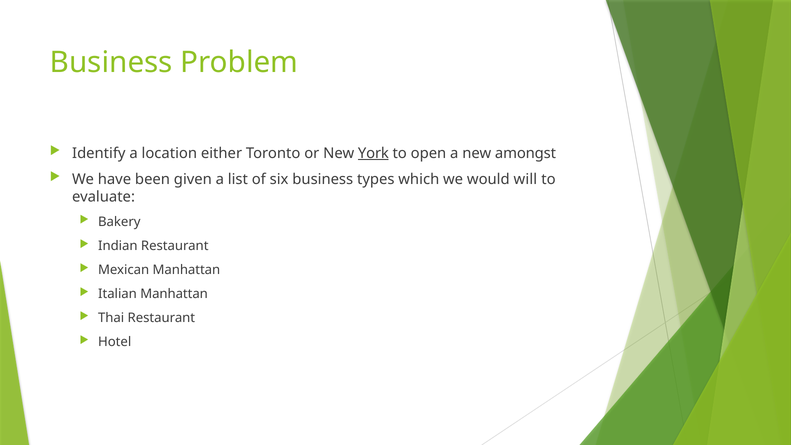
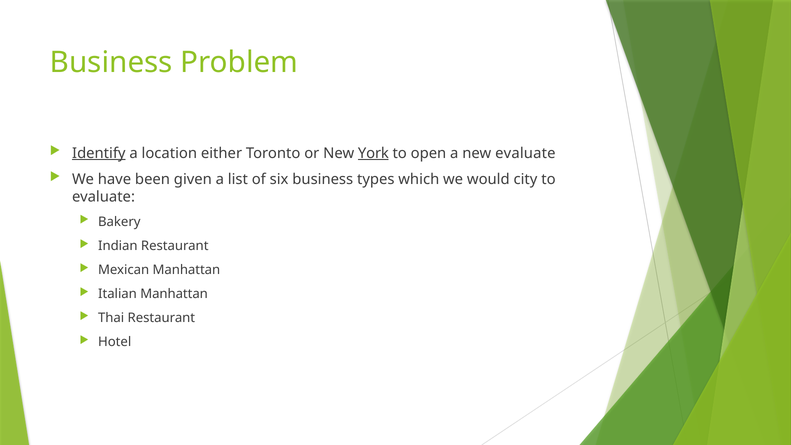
Identify underline: none -> present (99, 153)
new amongst: amongst -> evaluate (525, 153)
will: will -> city (525, 179)
